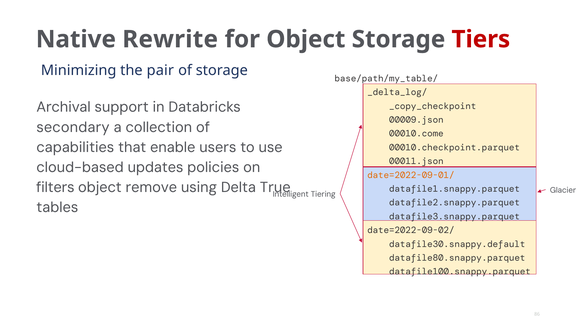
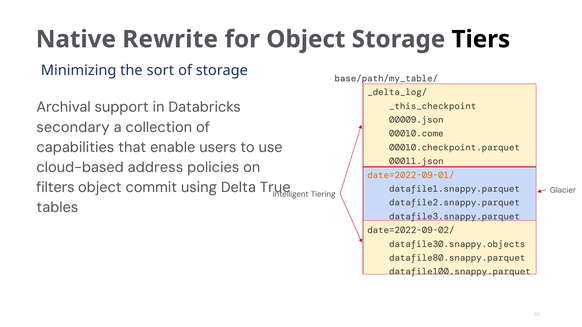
Tiers colour: red -> black (481, 39)
pair: pair -> sort (160, 70)
_copy_checkpoint: _copy_checkpoint -> _this_checkpoint (433, 106)
updates: updates -> address (155, 168)
remove: remove -> commit (151, 188)
datafile30.snappy.default: datafile30.snappy.default -> datafile30.snappy.objects (457, 244)
